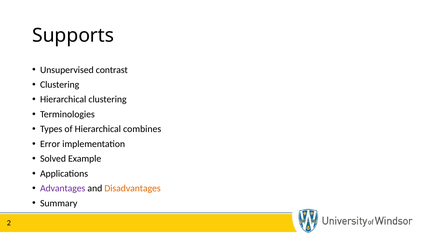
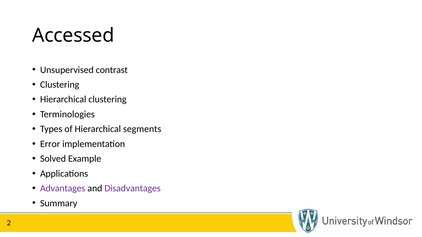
Supports: Supports -> Accessed (73, 35)
combines: combines -> segments (142, 129)
Disadvantages colour: orange -> purple (133, 189)
